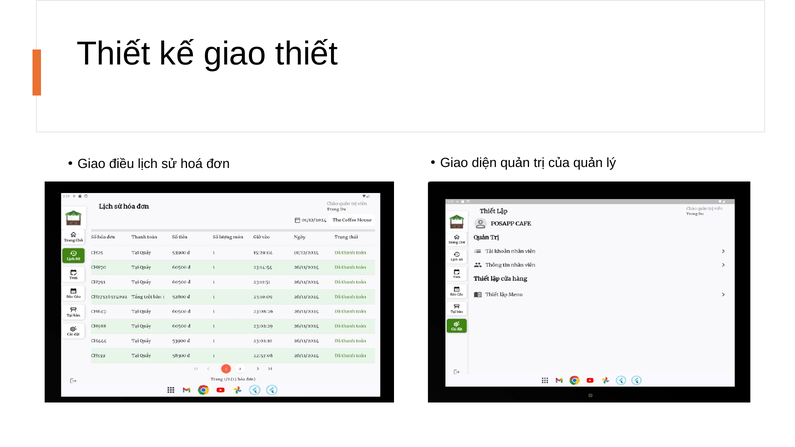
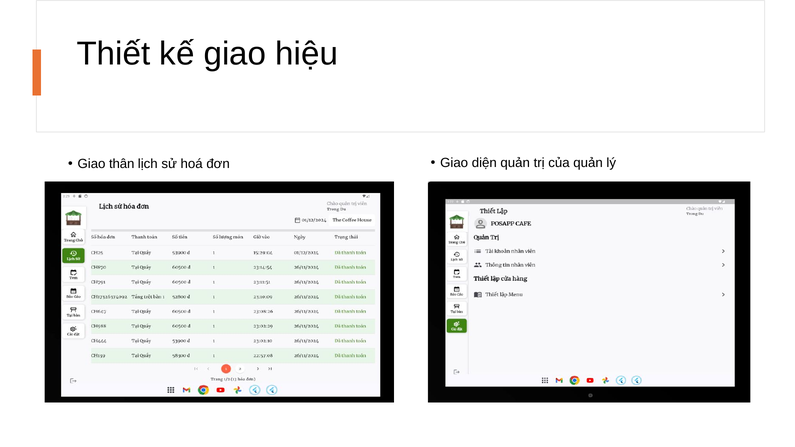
giao thiết: thiết -> hiệu (307, 54)
điều: điều -> thân (122, 164)
